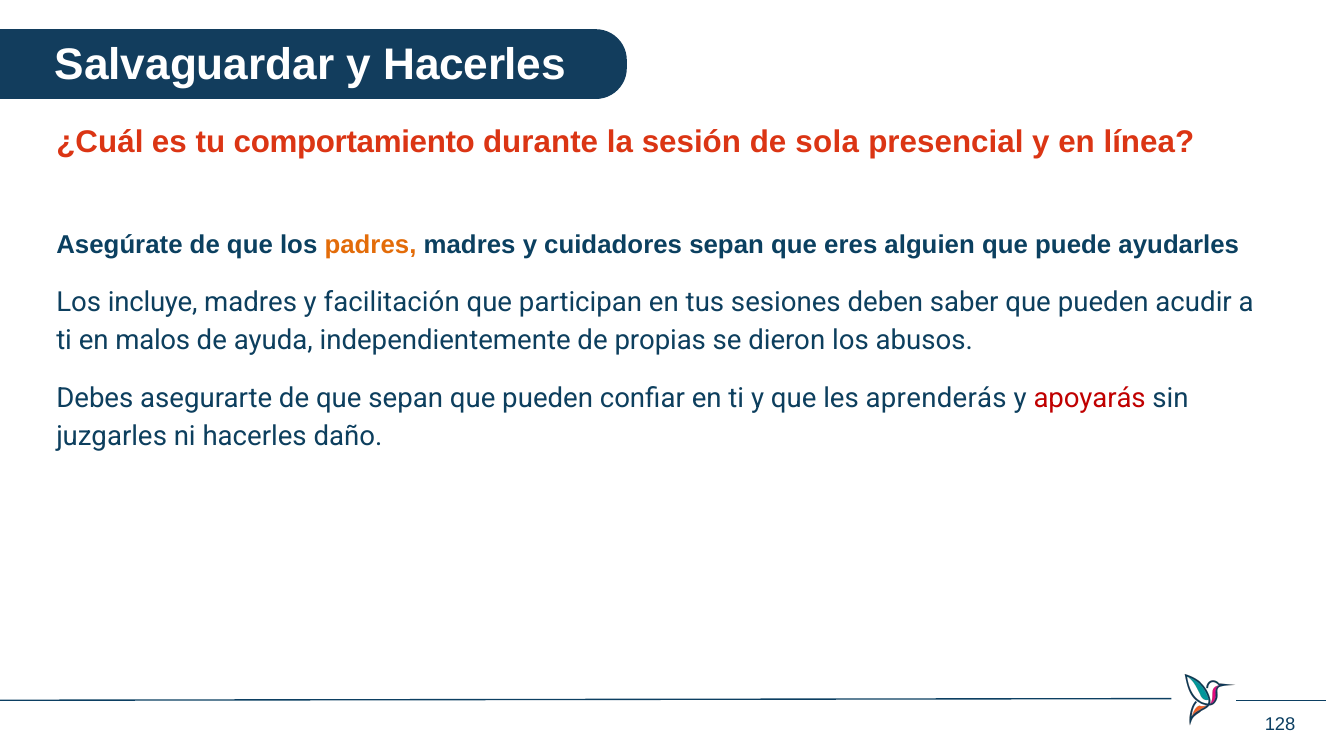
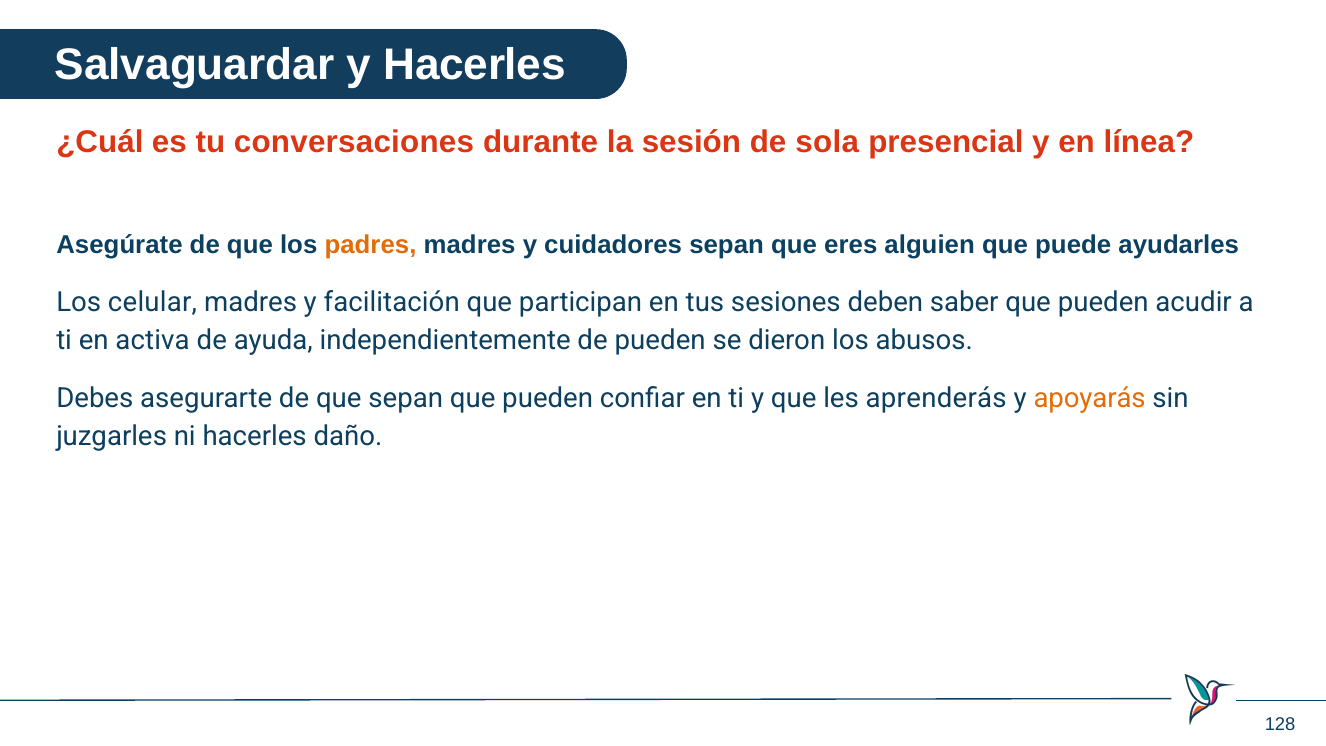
comportamiento: comportamiento -> conversaciones (354, 142)
incluye: incluye -> celular (153, 302)
malos: malos -> activa (153, 340)
de propias: propias -> pueden (660, 340)
apoyarás colour: red -> orange (1090, 398)
